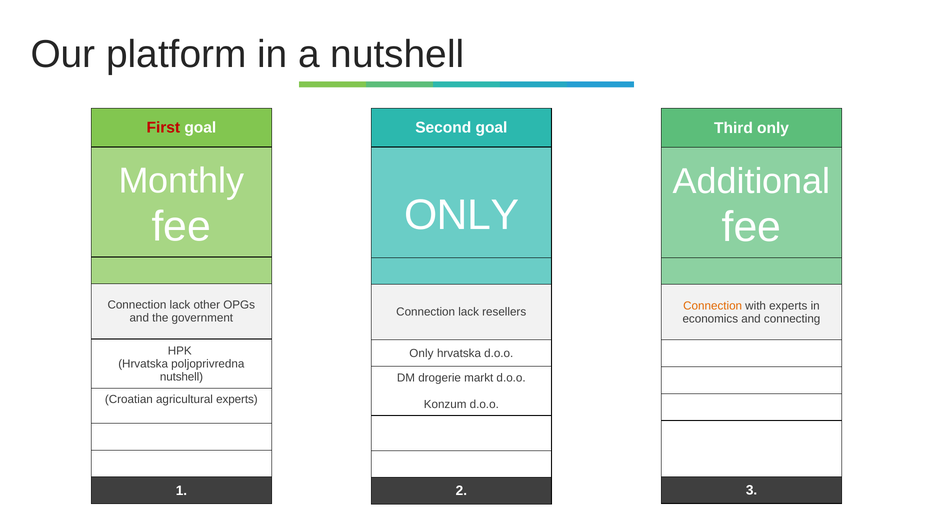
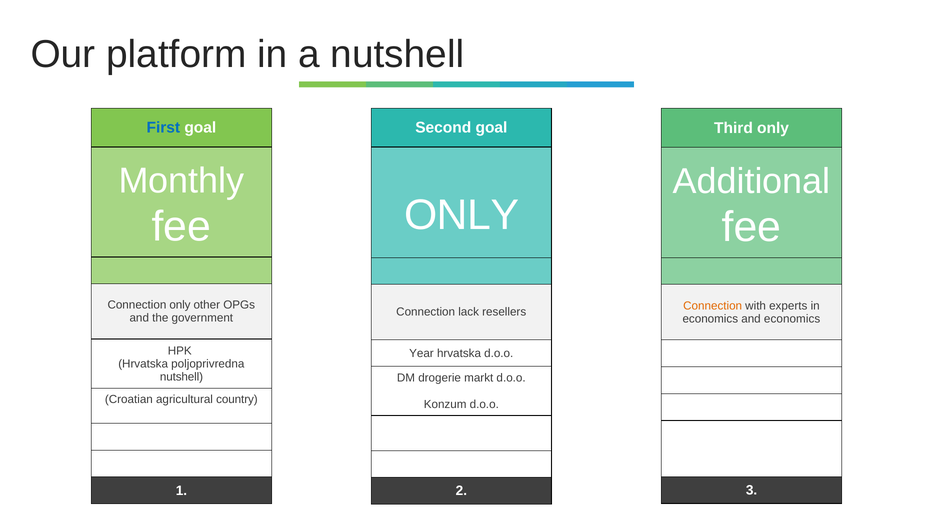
First colour: red -> blue (163, 128)
lack: lack -> only (180, 305)
and connecting: connecting -> economics (792, 319)
Only: Only -> Year (421, 353)
agricultural experts: experts -> country (237, 399)
